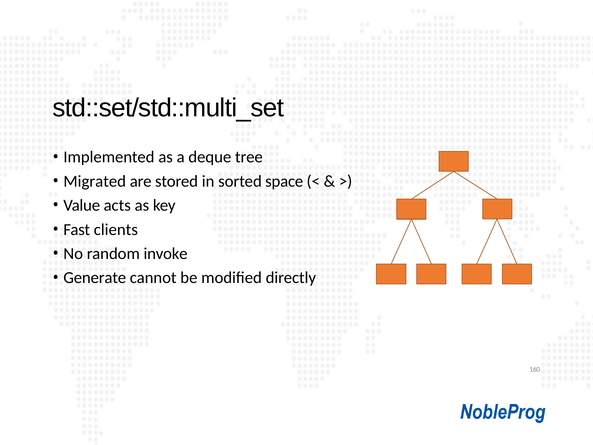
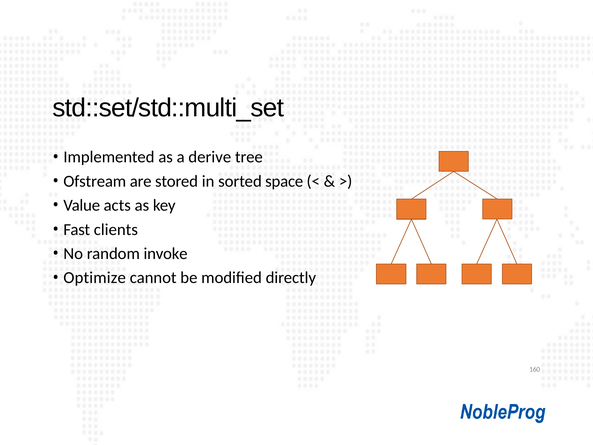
deque: deque -> derive (210, 157)
Migrated: Migrated -> Ofstream (95, 181)
Generate: Generate -> Optimize (95, 278)
